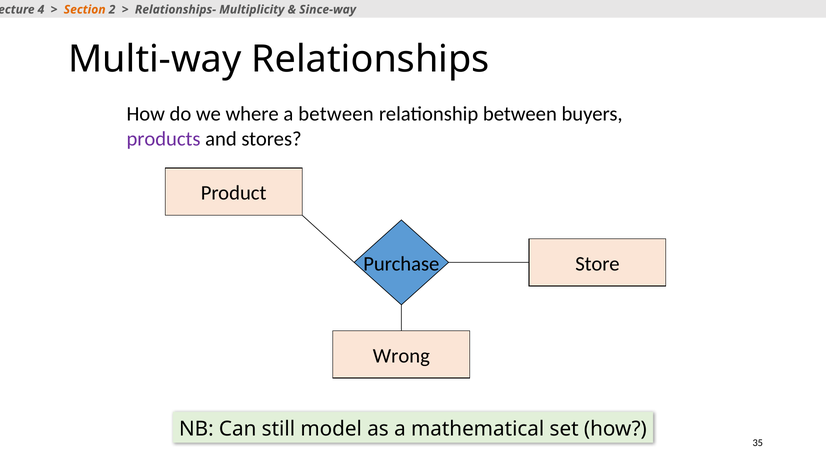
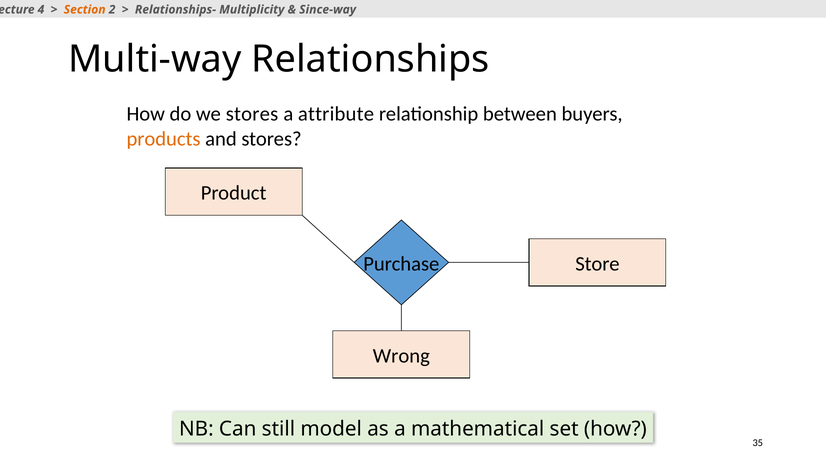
we where: where -> stores (252, 114)
a between: between -> attribute (336, 114)
products colour: purple -> orange (164, 139)
